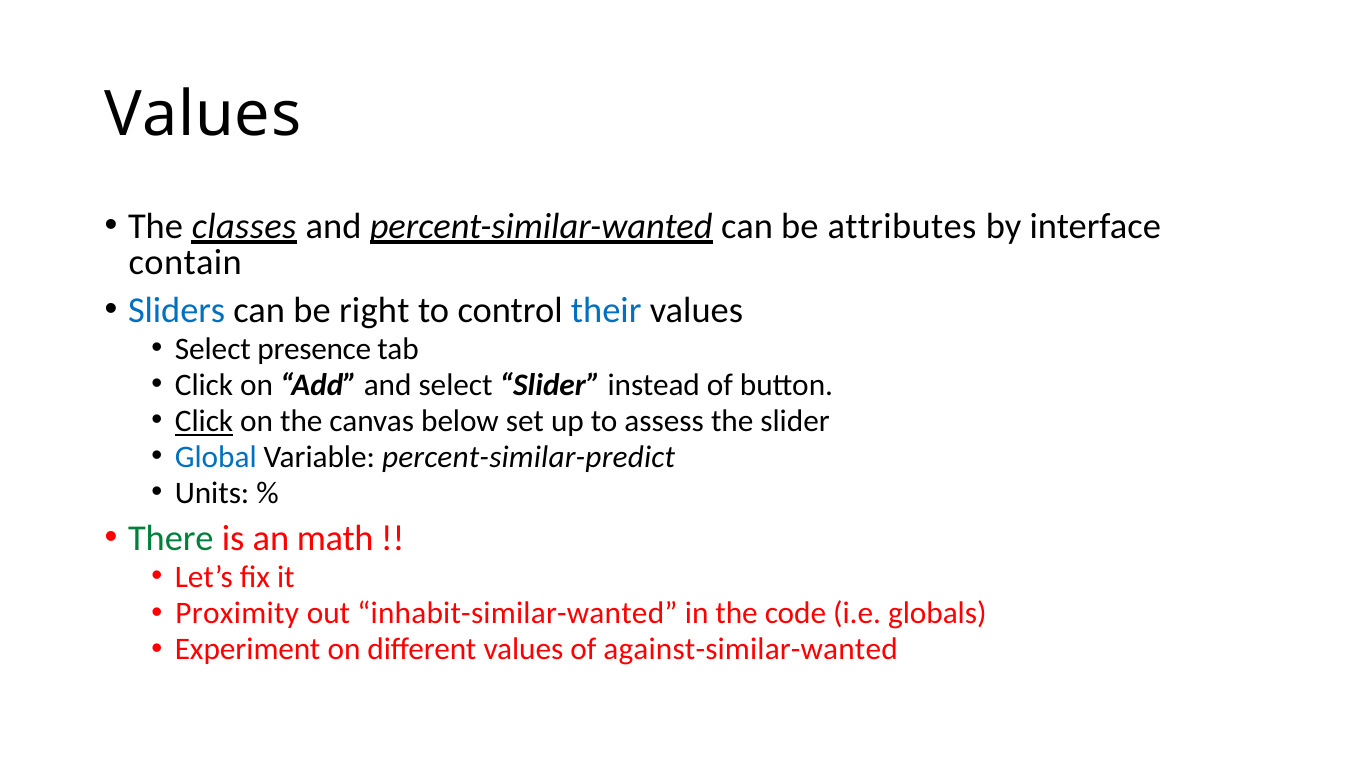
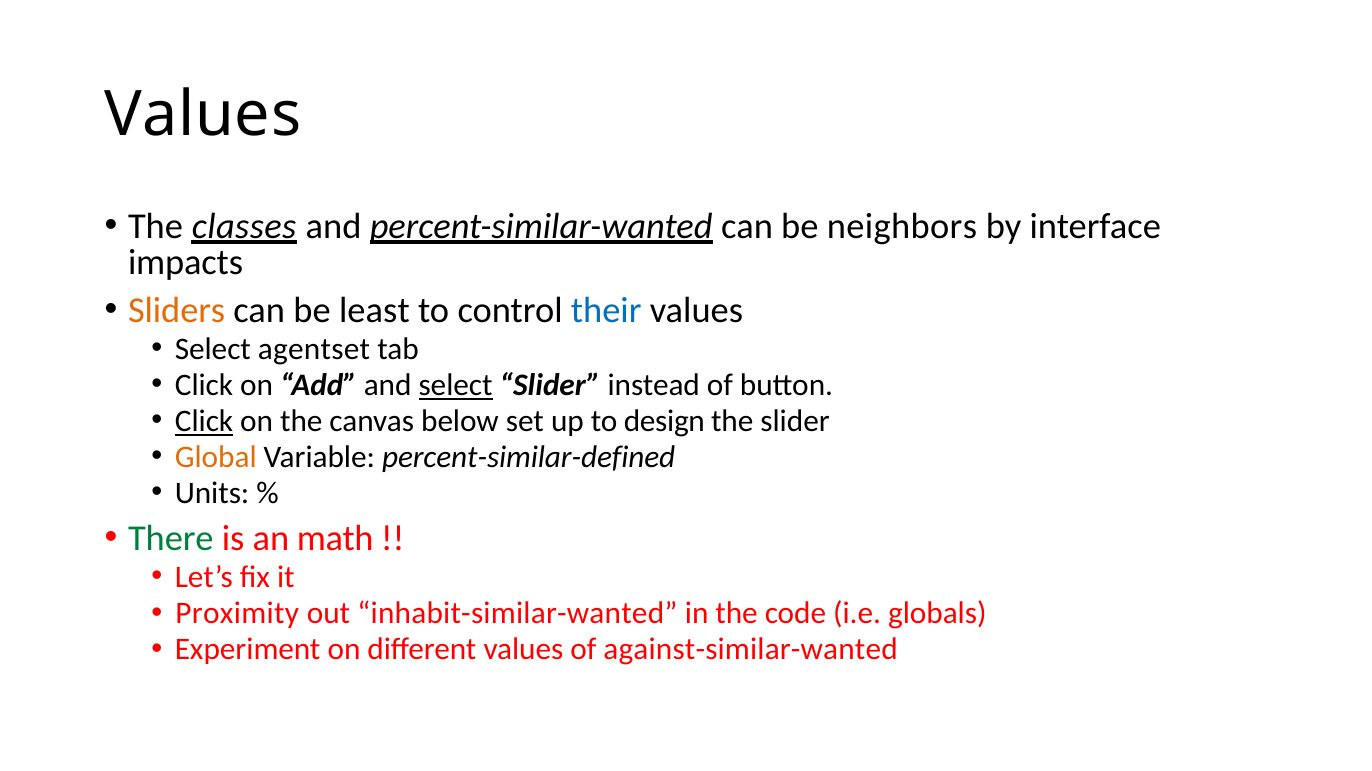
attributes: attributes -> neighbors (902, 227)
contain: contain -> impacts (186, 262)
Sliders colour: blue -> orange (177, 311)
right: right -> least (374, 311)
presence: presence -> agentset (314, 349)
select underline: none -> present (456, 386)
assess: assess -> design (664, 422)
Global colour: blue -> orange (216, 458)
percent-similar-predict: percent-similar-predict -> percent-similar-defined (529, 458)
